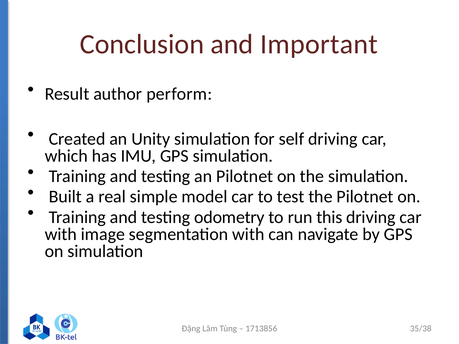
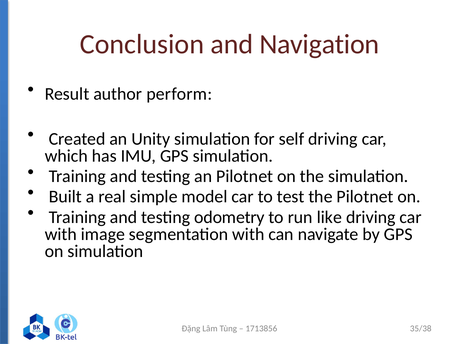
Important: Important -> Navigation (319, 44)
this: this -> like (329, 217)
